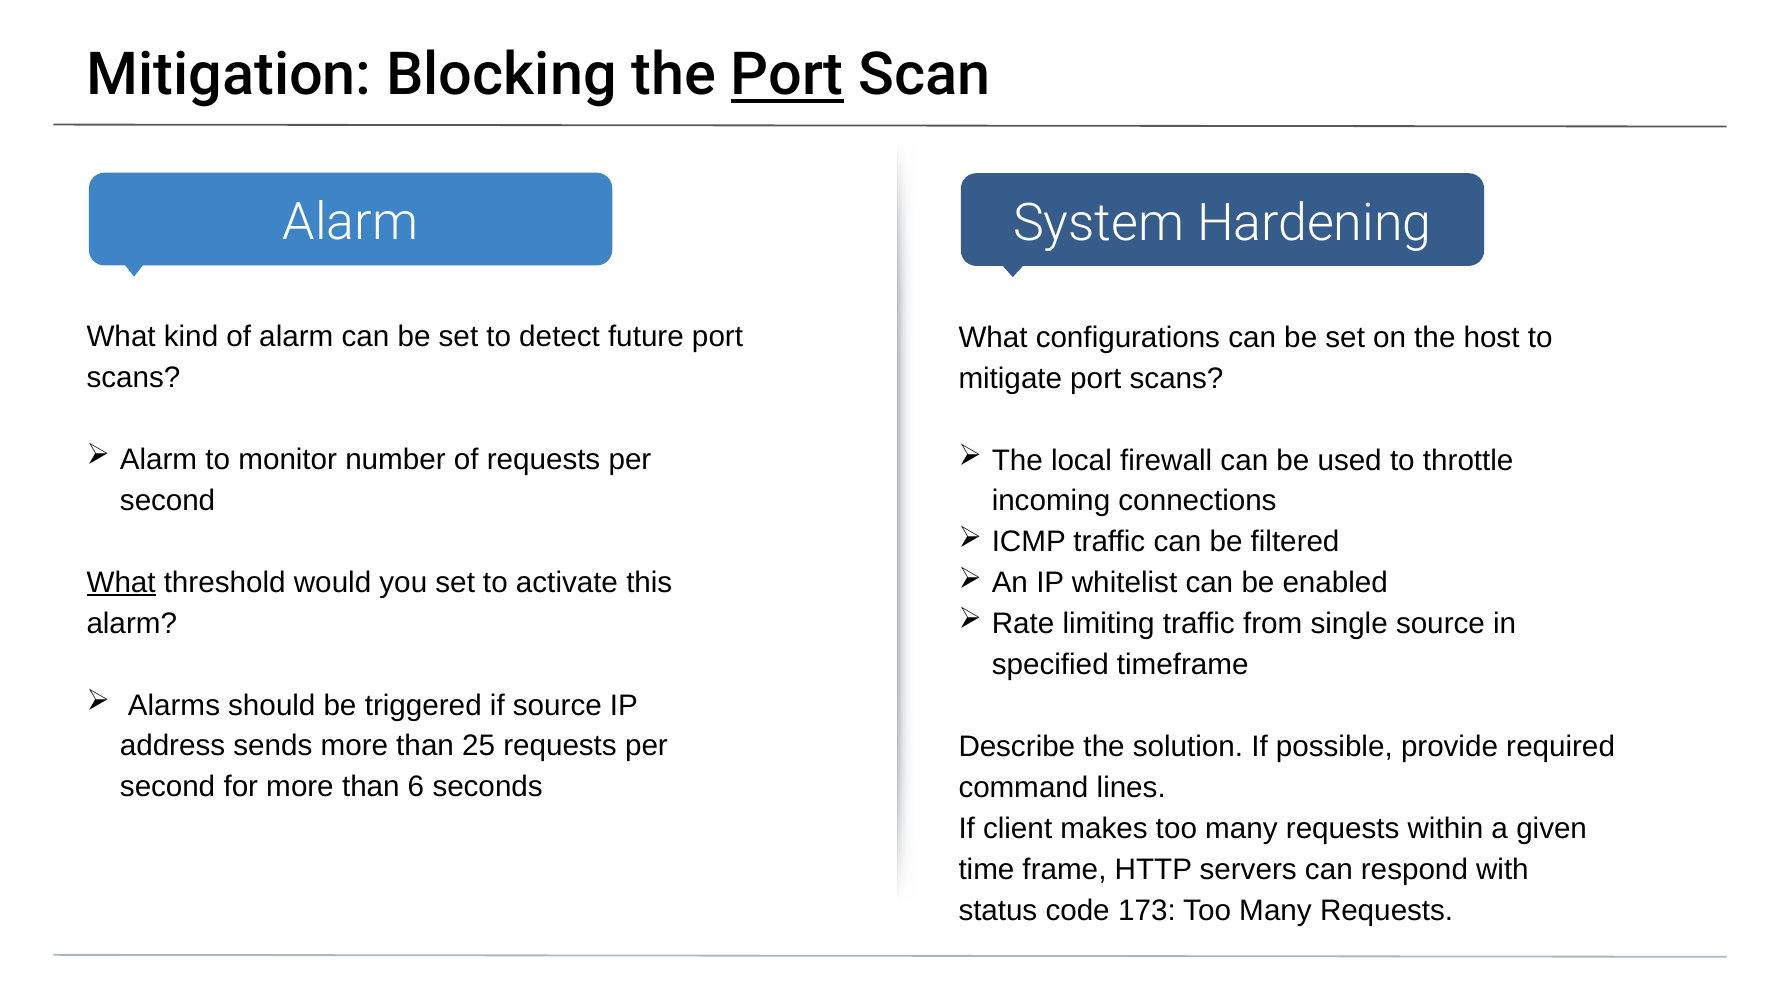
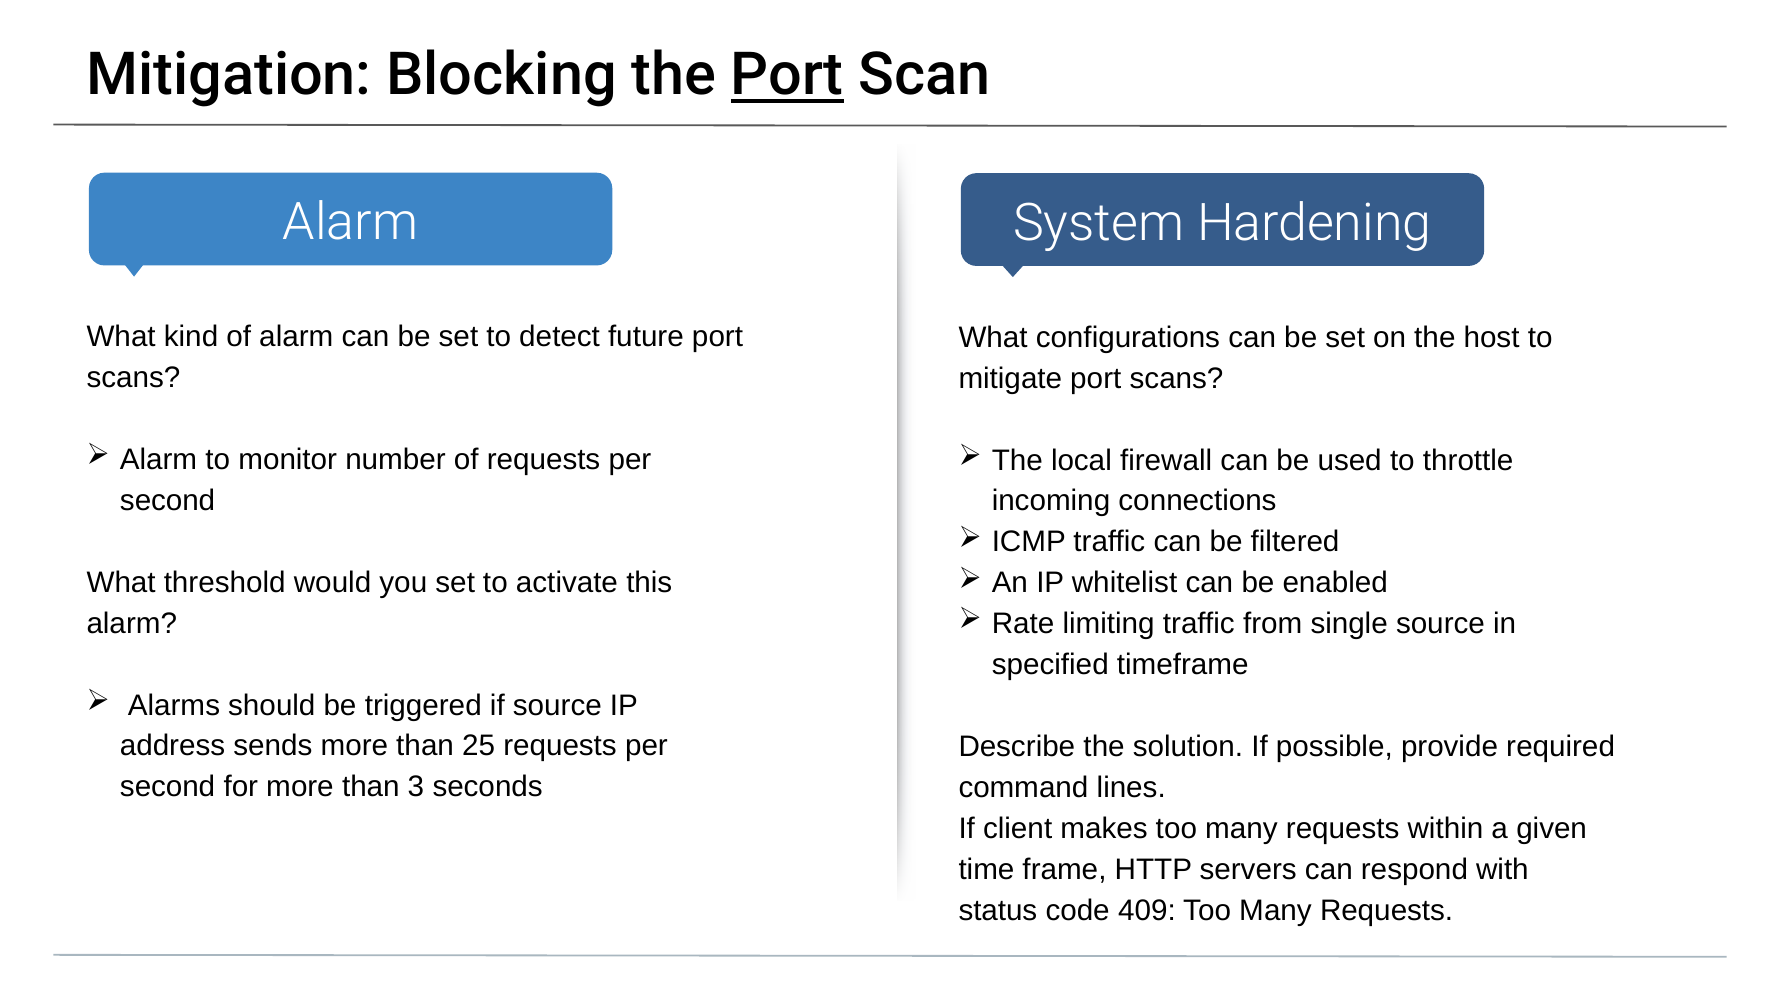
What underline: present -> none (121, 583)
6: 6 -> 3 (416, 787)
173: 173 -> 409 (1147, 911)
